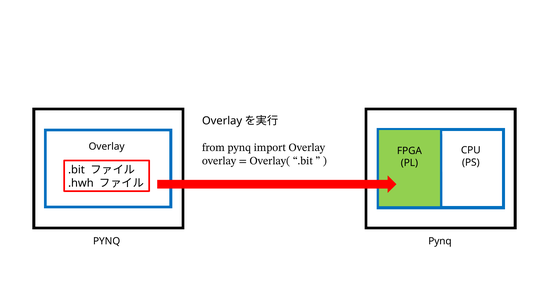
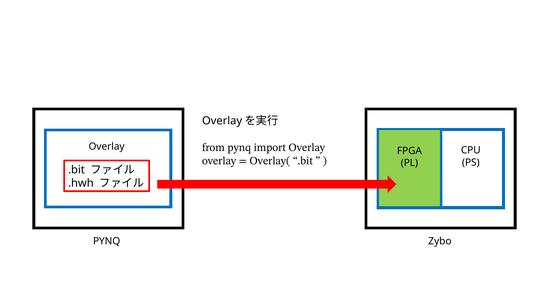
PYNQ Pynq: Pynq -> Zybo (440, 241)
